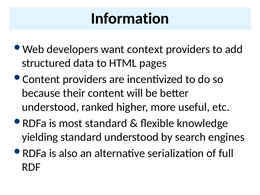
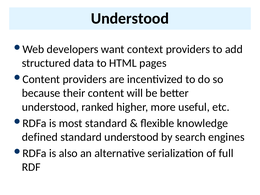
Information: Information -> Understood (130, 18)
yielding: yielding -> defined (40, 137)
